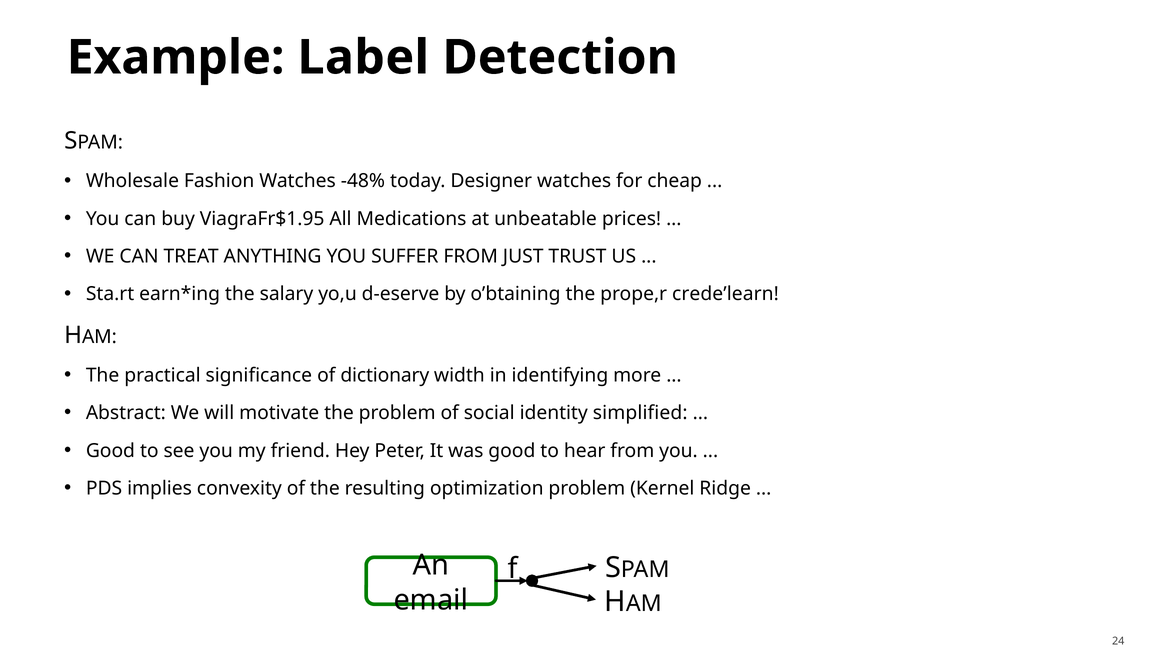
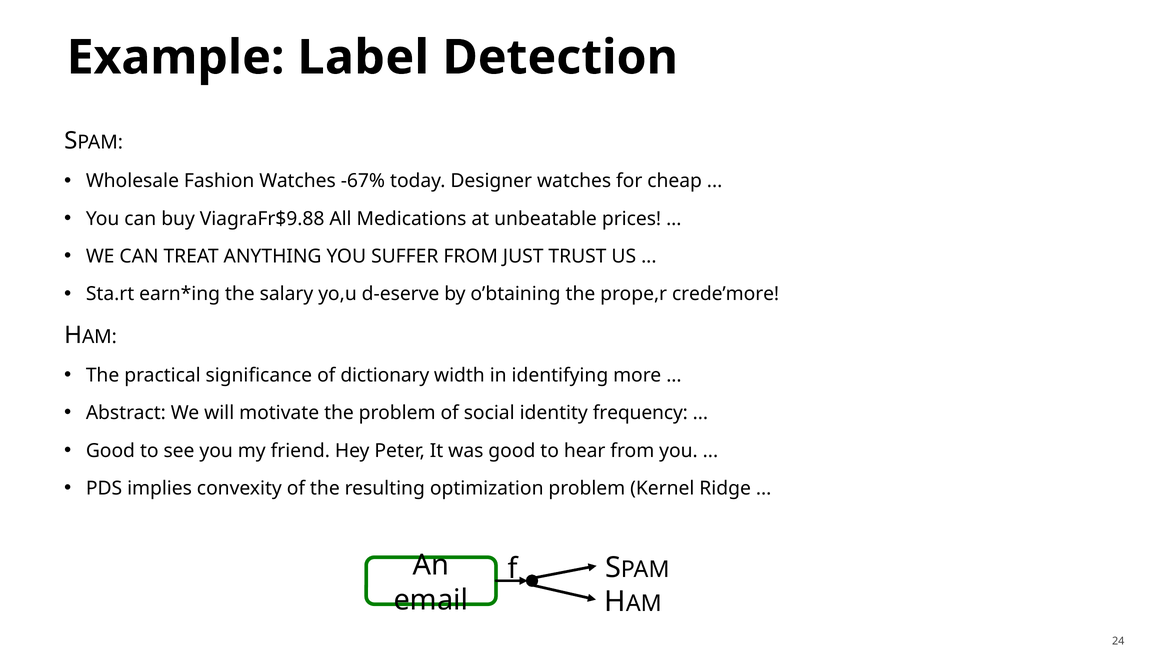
-48%: -48% -> -67% (363, 181)
ViagraFr$1.95: ViagraFr$1.95 -> ViagraFr$9.88 (262, 219)
crede’learn: crede’learn -> crede’more (726, 294)
simplified: simplified -> frequency (640, 413)
